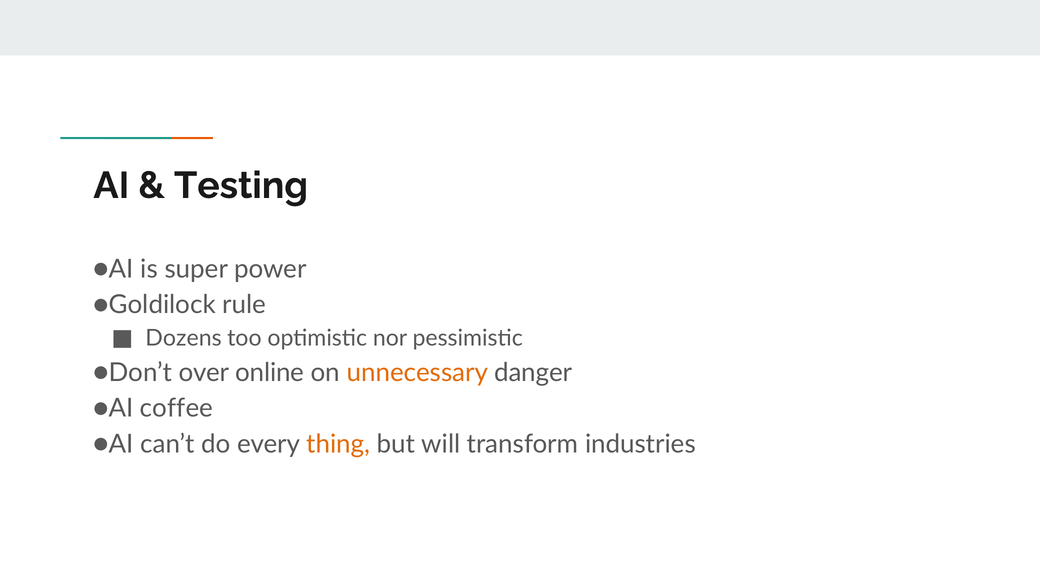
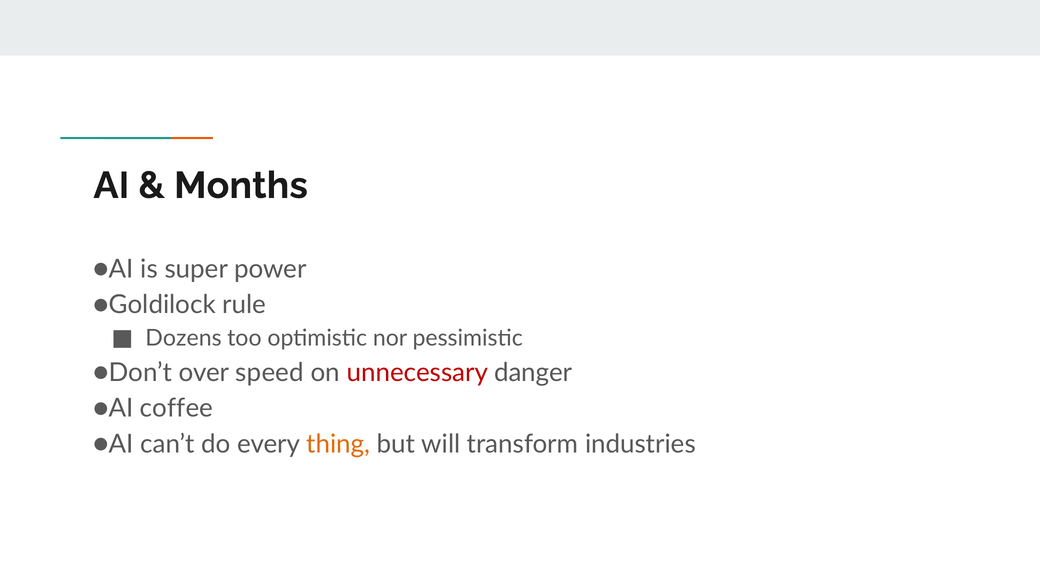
Testing: Testing -> Months (241, 186)
online: online -> speed (270, 373)
unnecessary colour: orange -> red (417, 373)
